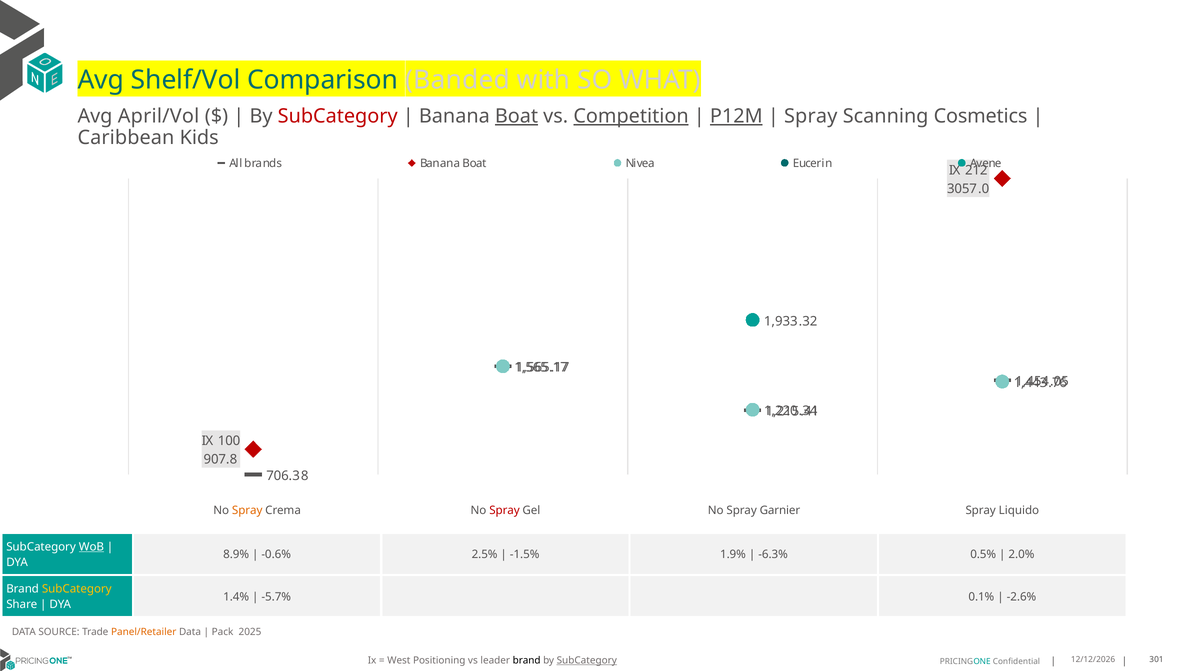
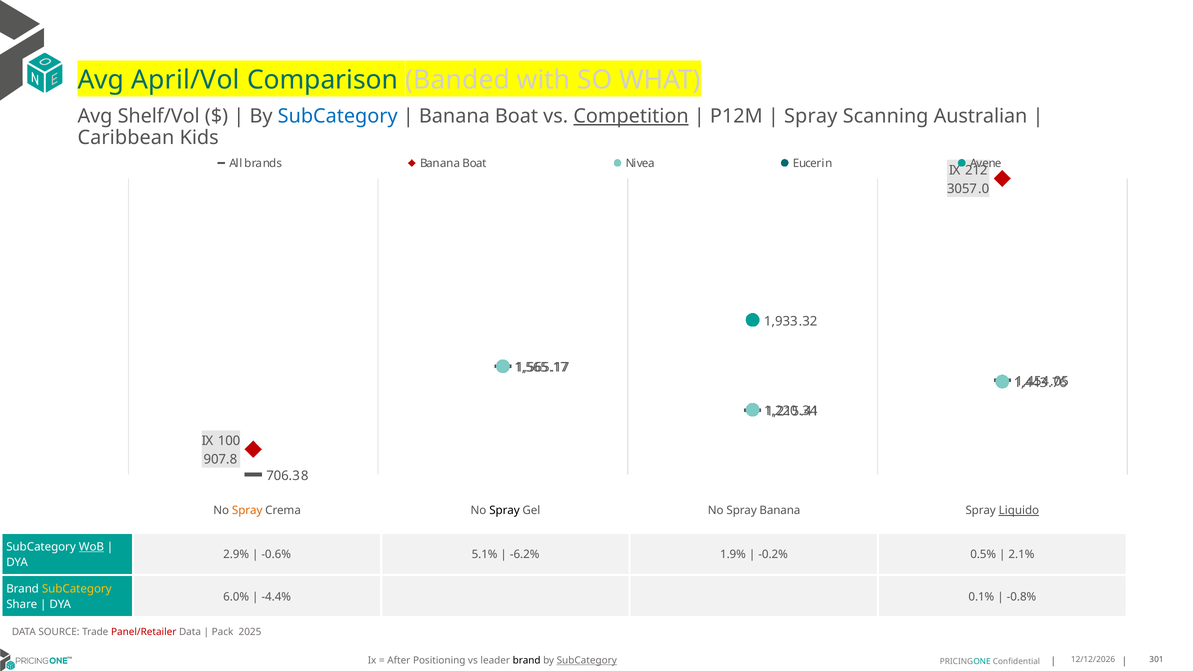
Shelf/Vol: Shelf/Vol -> April/Vol (185, 80)
April/Vol: April/Vol -> Shelf/Vol (159, 116)
SubCategory colour: red -> blue (338, 116)
Boat underline: present -> none (517, 116)
P12M underline: present -> none (736, 116)
Cosmetics: Cosmetics -> Australian (981, 116)
Spray colour: red -> black (504, 511)
Spray Garnier: Garnier -> Banana (780, 511)
Liquido underline: none -> present (1019, 511)
8.9%: 8.9% -> 2.9% (236, 555)
2.5%: 2.5% -> 5.1% (485, 555)
-1.5%: -1.5% -> -6.2% (525, 555)
-6.3%: -6.3% -> -0.2% (773, 555)
2.0%: 2.0% -> 2.1% (1021, 555)
1.4%: 1.4% -> 6.0% (236, 597)
-5.7%: -5.7% -> -4.4% (276, 597)
-2.6%: -2.6% -> -0.8% (1021, 597)
Panel/Retailer colour: orange -> red (144, 632)
West: West -> After (399, 661)
